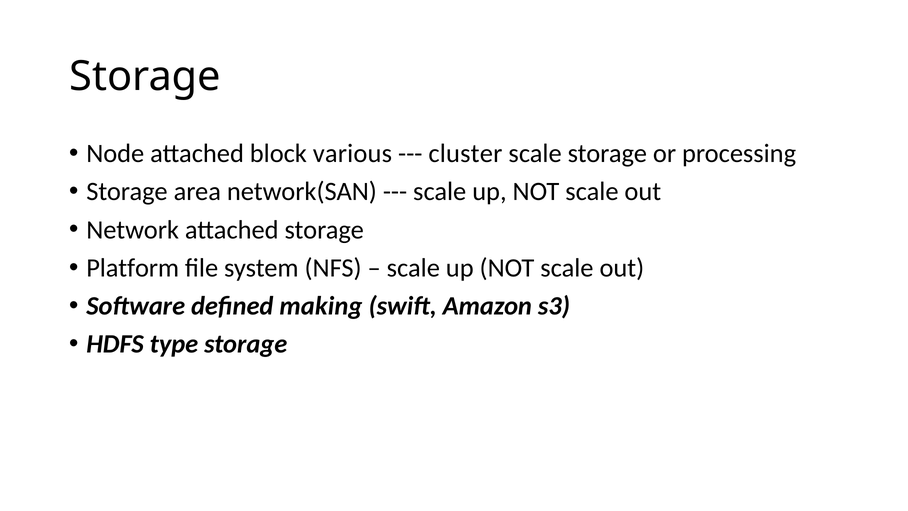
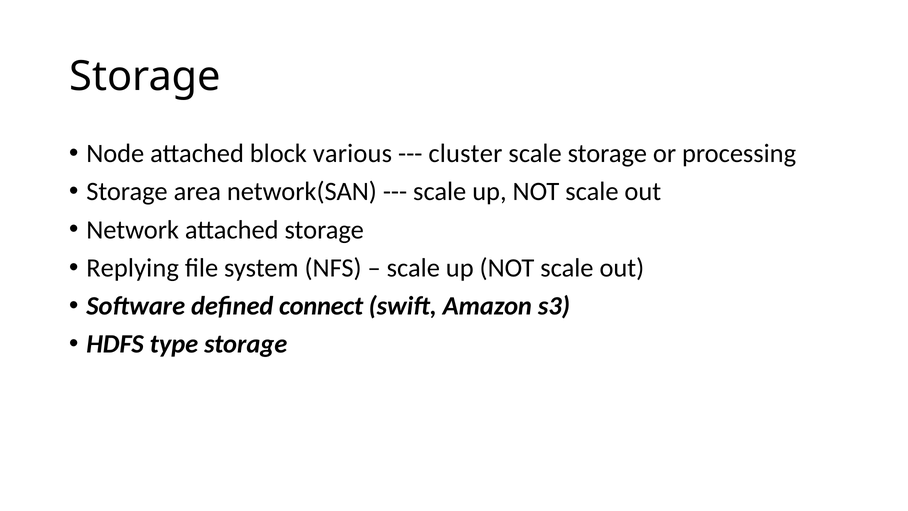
Platform: Platform -> Replying (133, 268)
making: making -> connect (321, 306)
